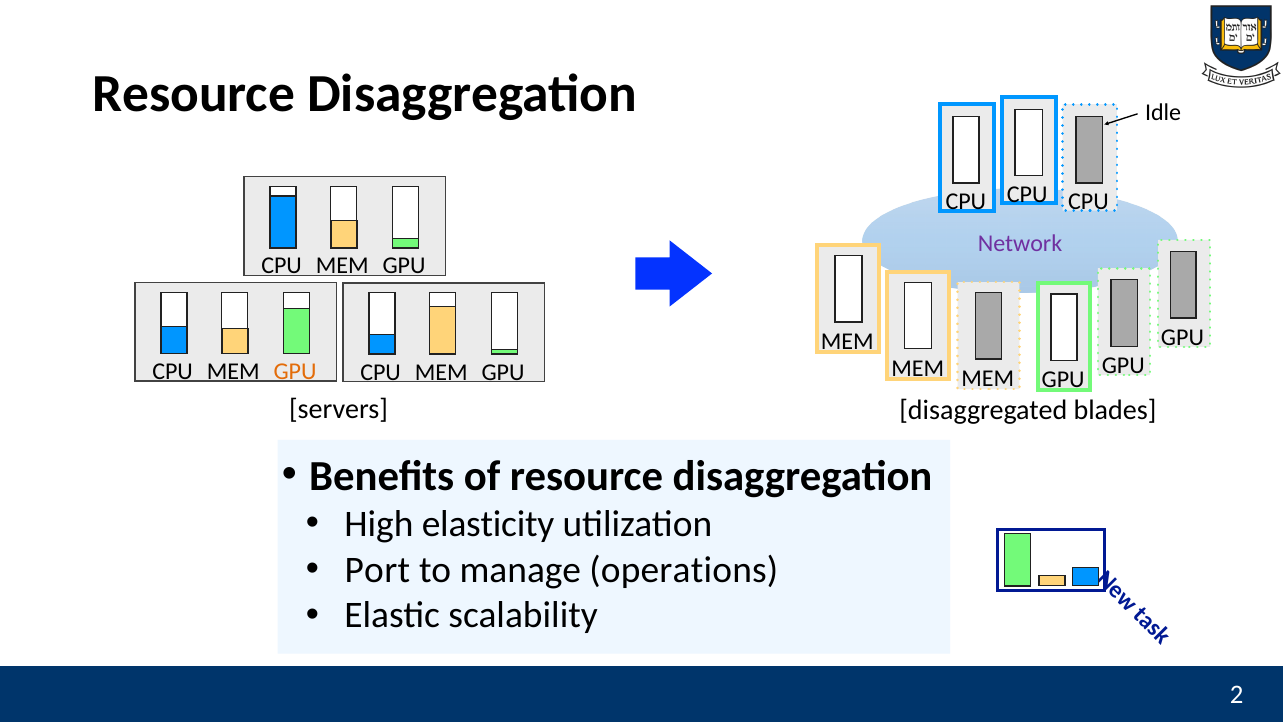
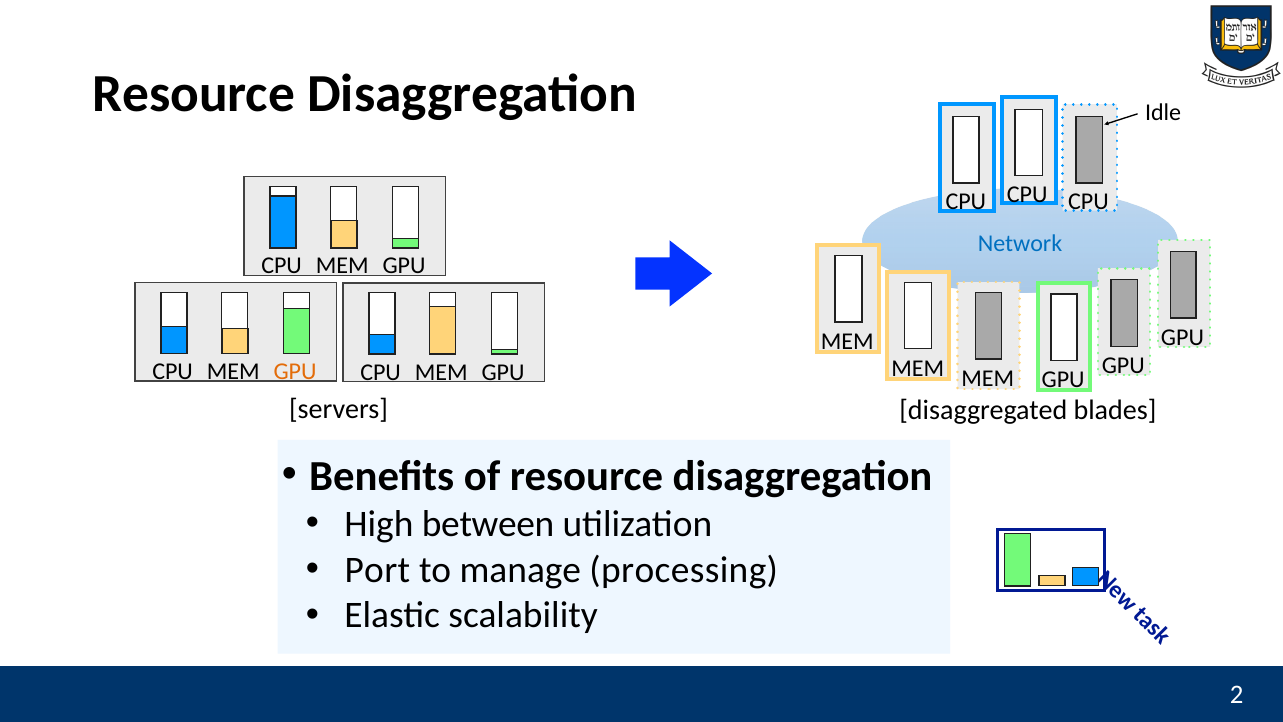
Network colour: purple -> blue (1020, 244)
elasticity: elasticity -> between (488, 524)
operations: operations -> processing (684, 569)
